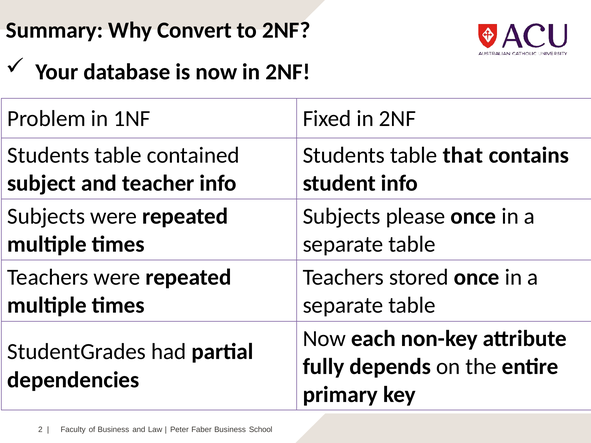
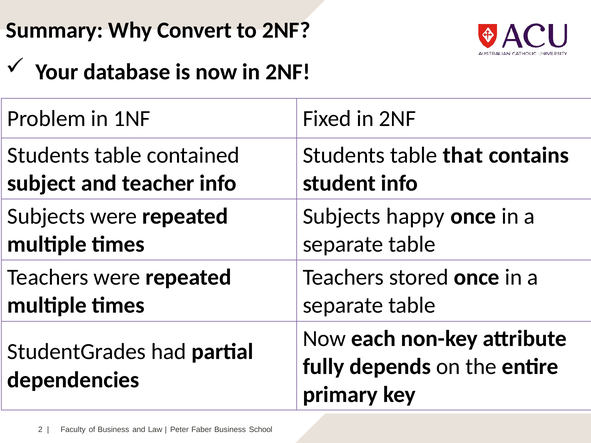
please: please -> happy (415, 216)
